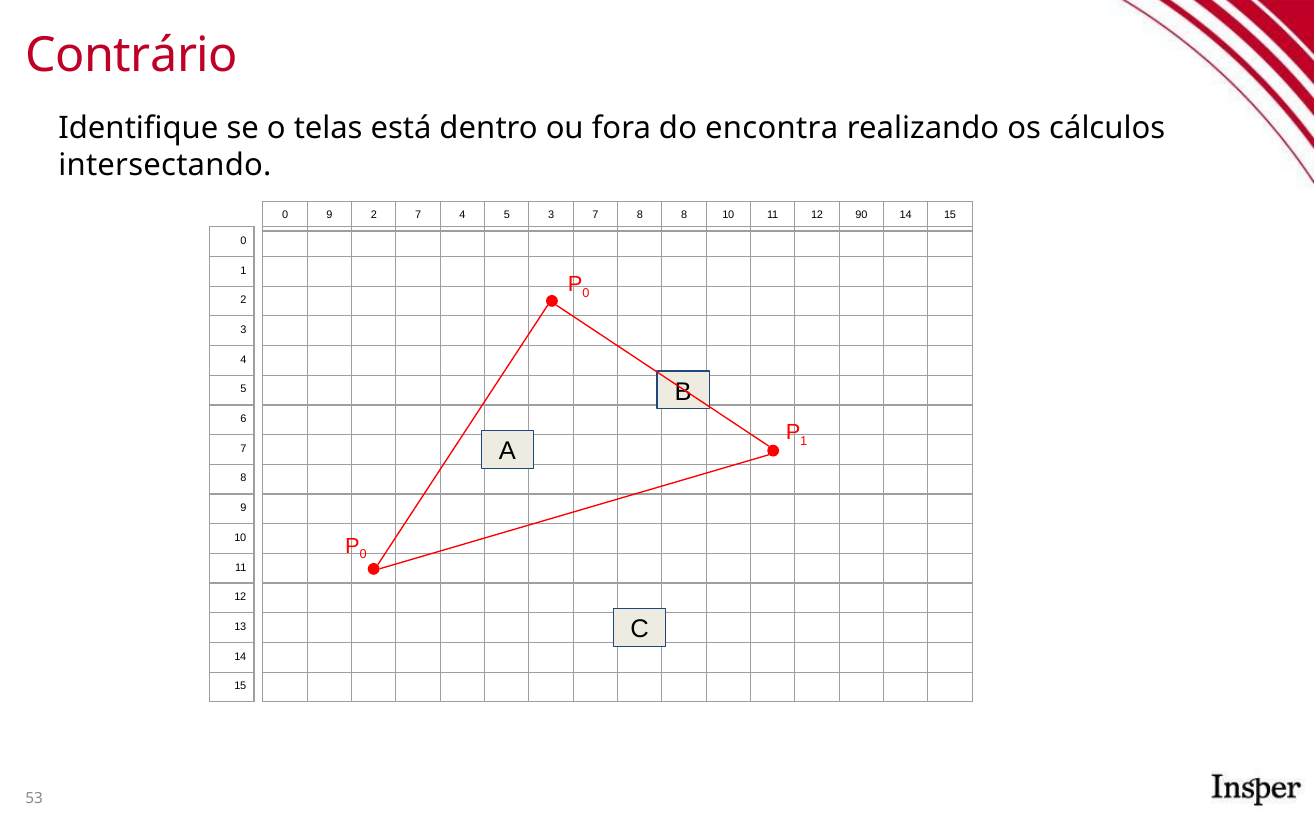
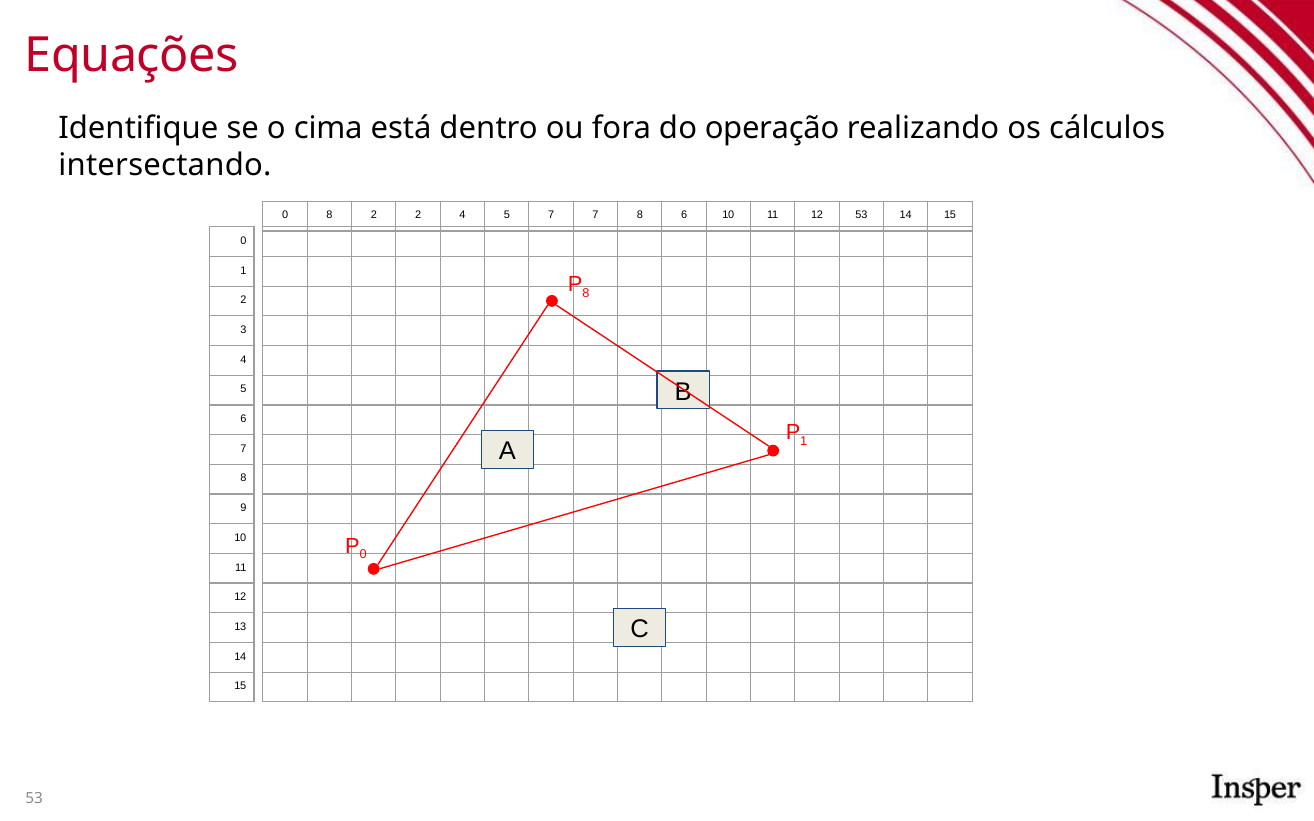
Contrário: Contrário -> Equações (132, 56)
telas: telas -> cima (328, 128)
encontra: encontra -> operação (772, 128)
0 9: 9 -> 8 (329, 215)
2 7: 7 -> 2 (418, 215)
5 3: 3 -> 7 (551, 215)
8 8: 8 -> 6 (684, 215)
12 90: 90 -> 53 (861, 215)
0: 0 -> 8 (586, 293)
